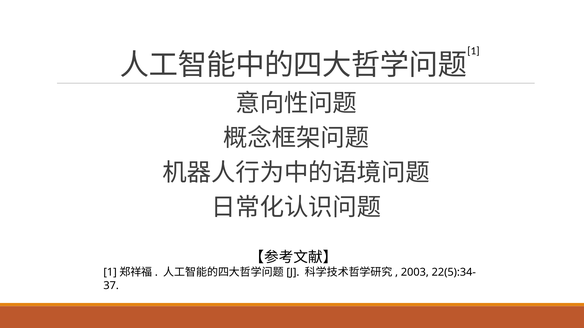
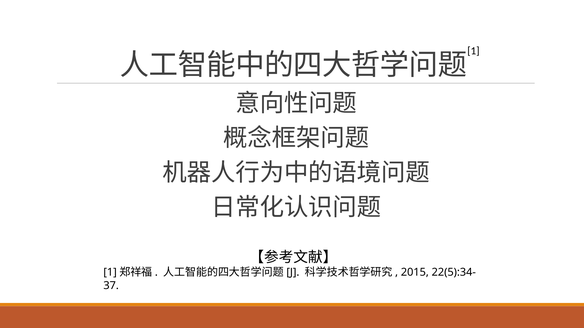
2003: 2003 -> 2015 (415, 273)
